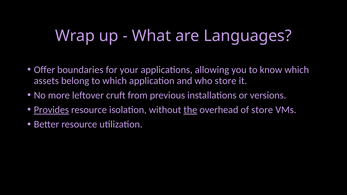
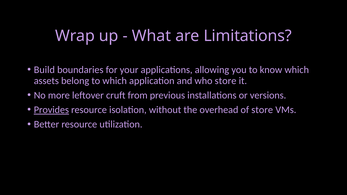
Languages: Languages -> Limitations (248, 36)
Offer: Offer -> Build (44, 70)
the underline: present -> none (190, 110)
